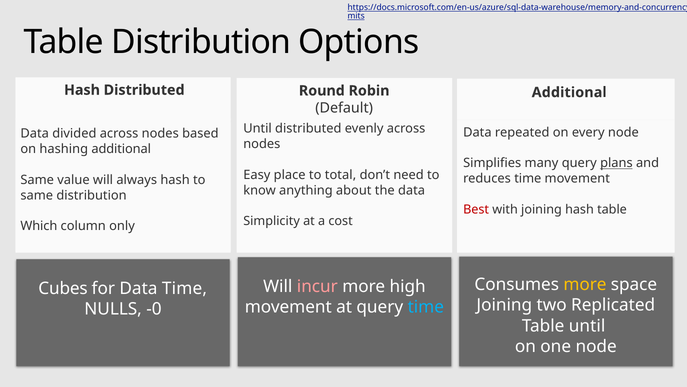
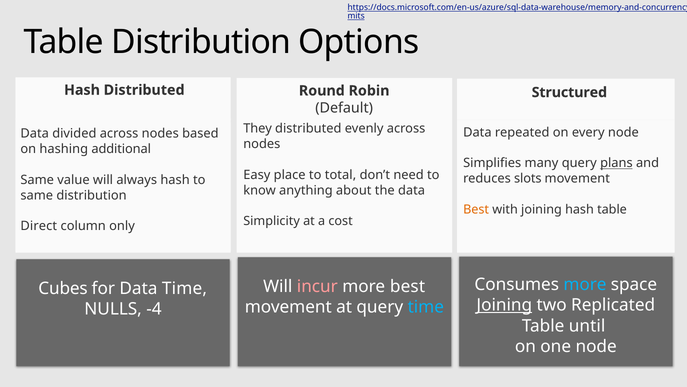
Additional: Additional -> Structured (569, 92)
Until: Until -> They (258, 128)
reduces time: time -> slots (528, 178)
Best colour: red -> orange (476, 209)
Which: Which -> Direct (39, 226)
more colour: yellow -> light blue (585, 284)
more high: high -> best (407, 286)
Joining underline: none -> present (504, 305)
-0: -0 -> -4 (154, 309)
